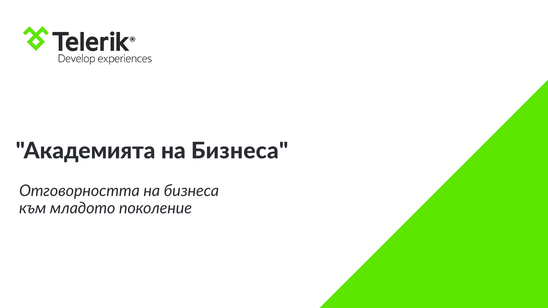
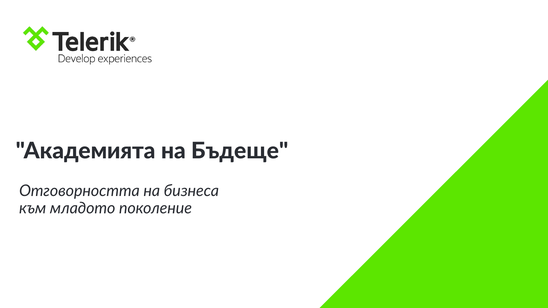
Академията на Бизнеса: Бизнеса -> Бъдеще (240, 151)
